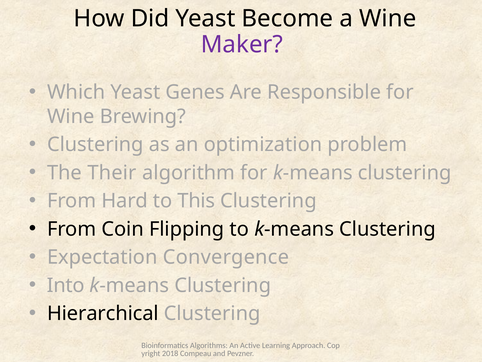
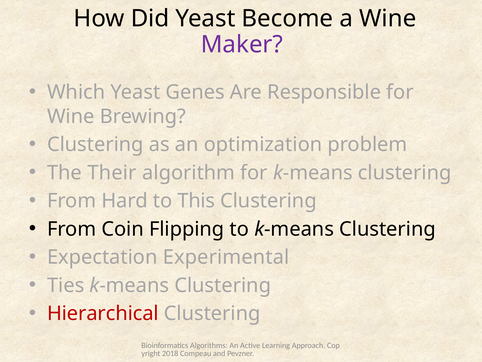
Convergence: Convergence -> Experimental (226, 257)
Into: Into -> Ties (66, 285)
Hierarchical colour: black -> red (103, 313)
